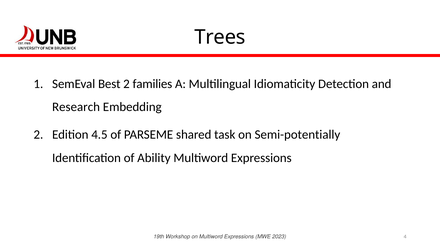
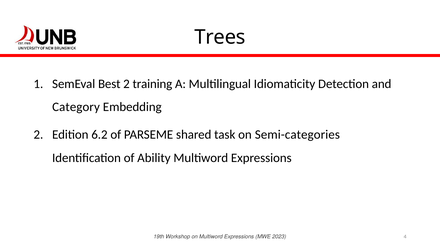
families: families -> training (152, 84)
Research: Research -> Category (76, 107)
4.5: 4.5 -> 6.2 (99, 134)
Semi-potentially: Semi-potentially -> Semi-categories (297, 134)
